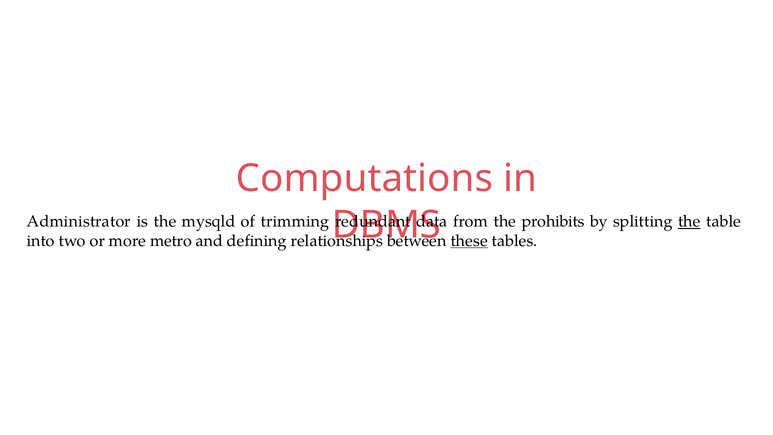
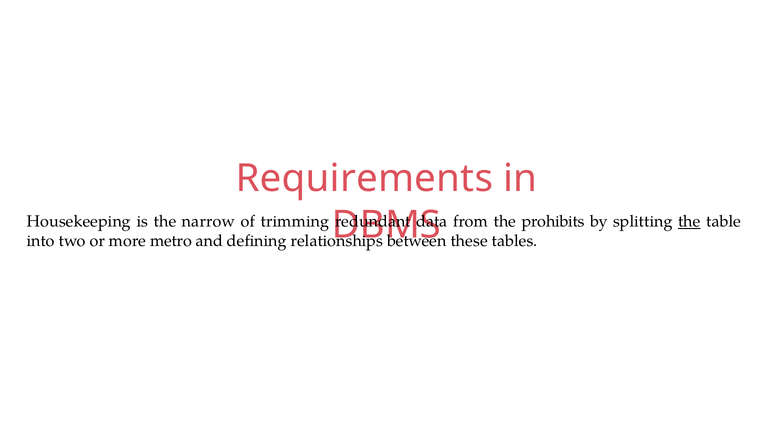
Computations: Computations -> Requirements (364, 178)
Administrator: Administrator -> Housekeeping (79, 221)
mysqld: mysqld -> narrow (209, 221)
these underline: present -> none (469, 241)
